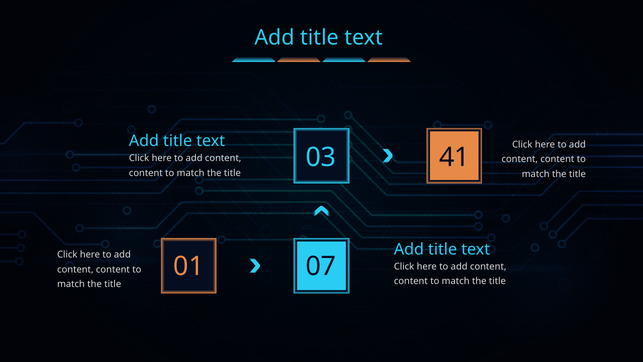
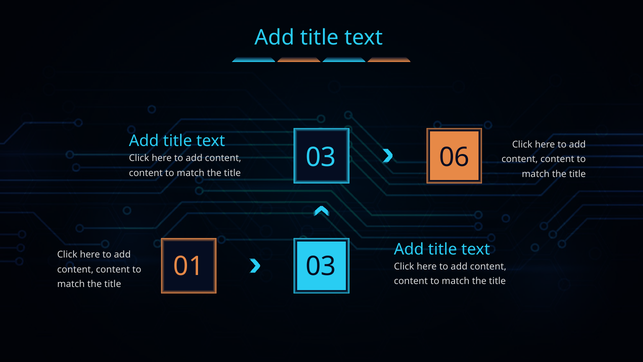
41: 41 -> 06 (454, 157)
01 07: 07 -> 03 (321, 266)
